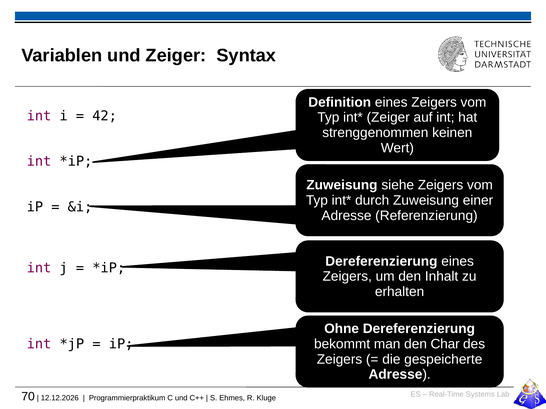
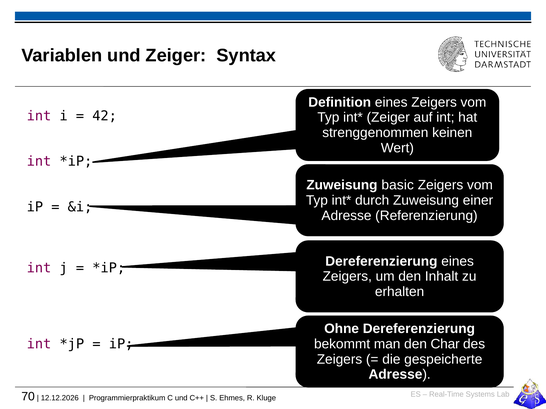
siehe: siehe -> basic (398, 185)
